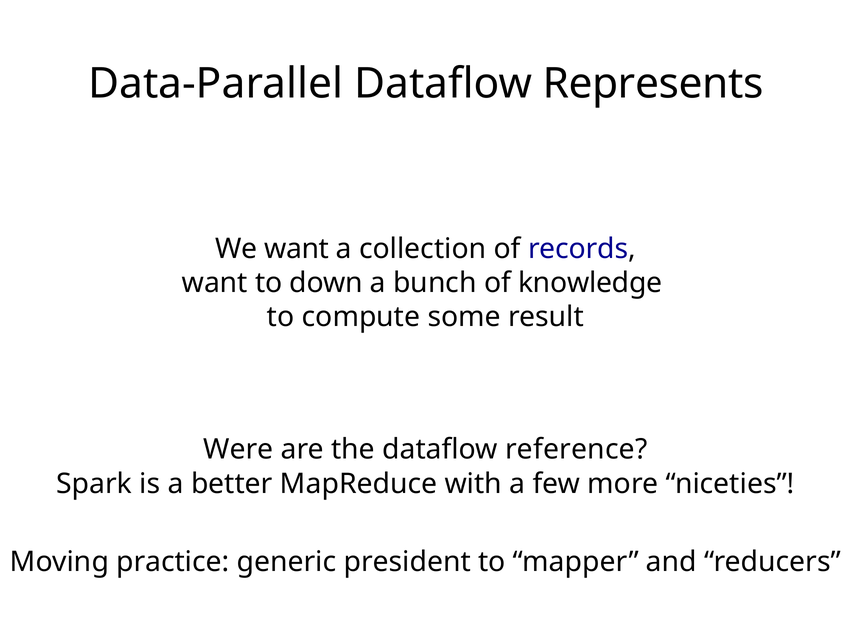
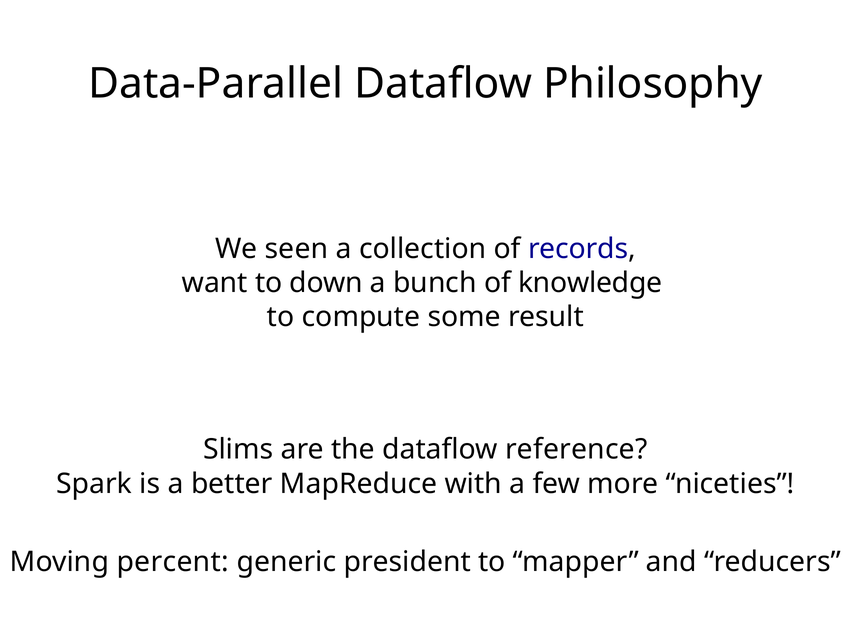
Represents: Represents -> Philosophy (653, 84)
We want: want -> seen (296, 249)
Were: Were -> Slims (238, 449)
practice: practice -> percent (173, 562)
